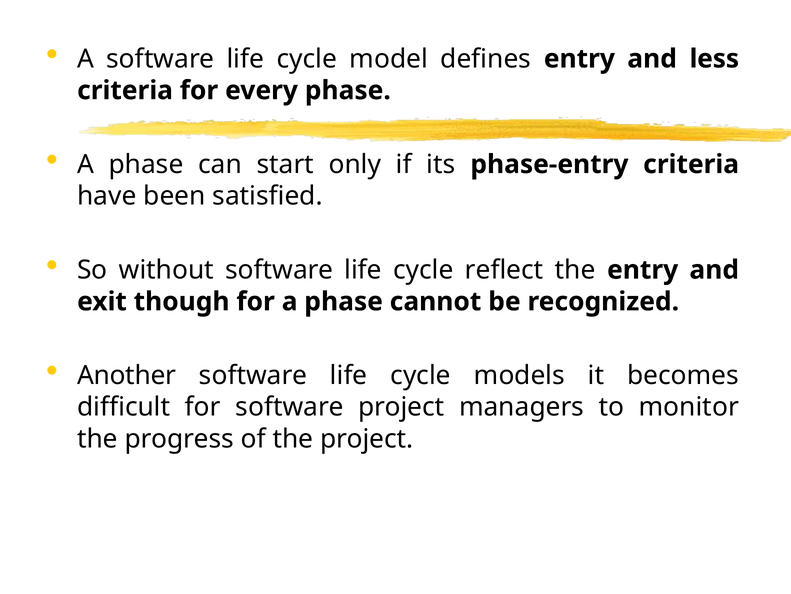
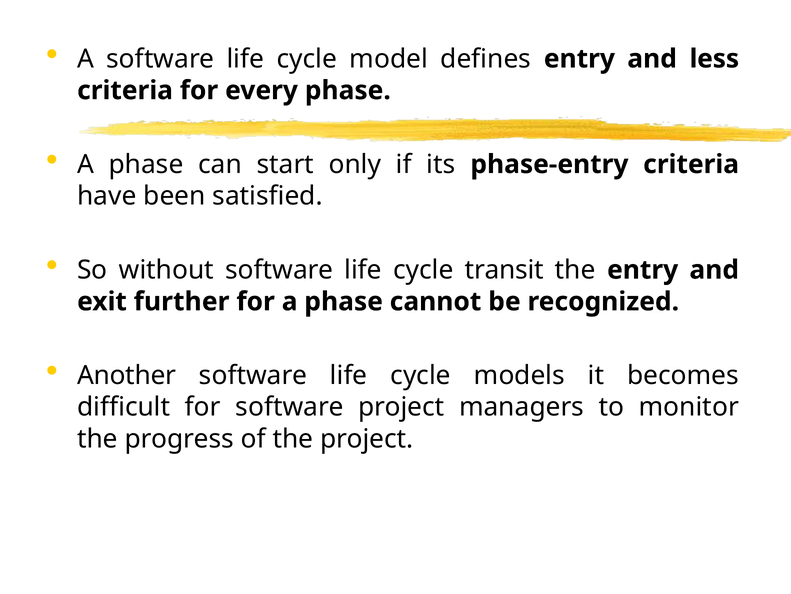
reflect: reflect -> transit (504, 270)
though: though -> further (182, 301)
